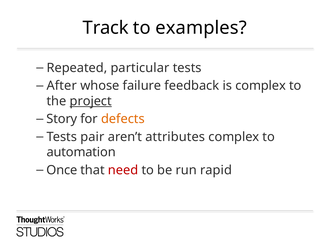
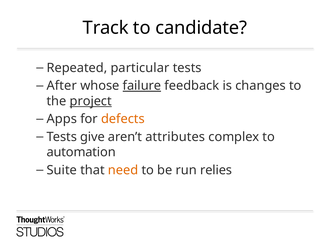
examples: examples -> candidate (201, 28)
failure underline: none -> present (142, 86)
is complex: complex -> changes (261, 86)
Story: Story -> Apps (62, 119)
pair: pair -> give (93, 137)
Once: Once -> Suite (62, 170)
need colour: red -> orange (123, 170)
rapid: rapid -> relies (216, 170)
